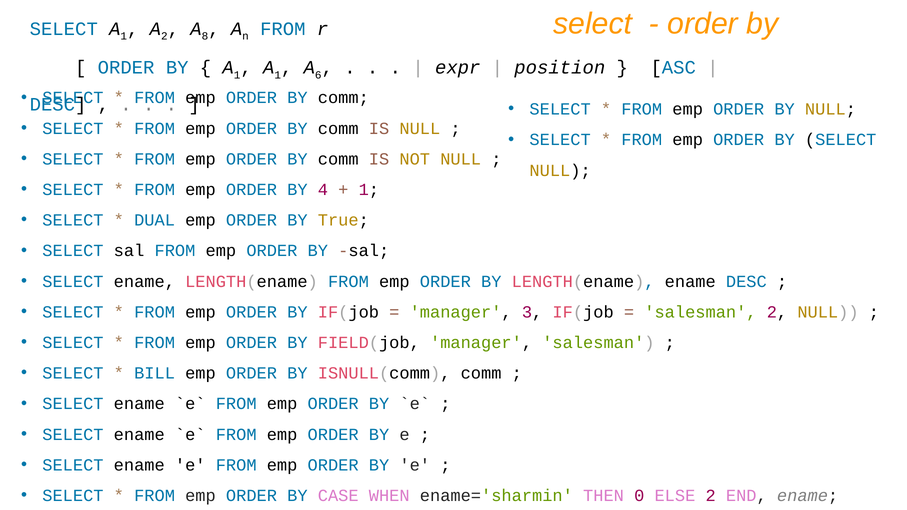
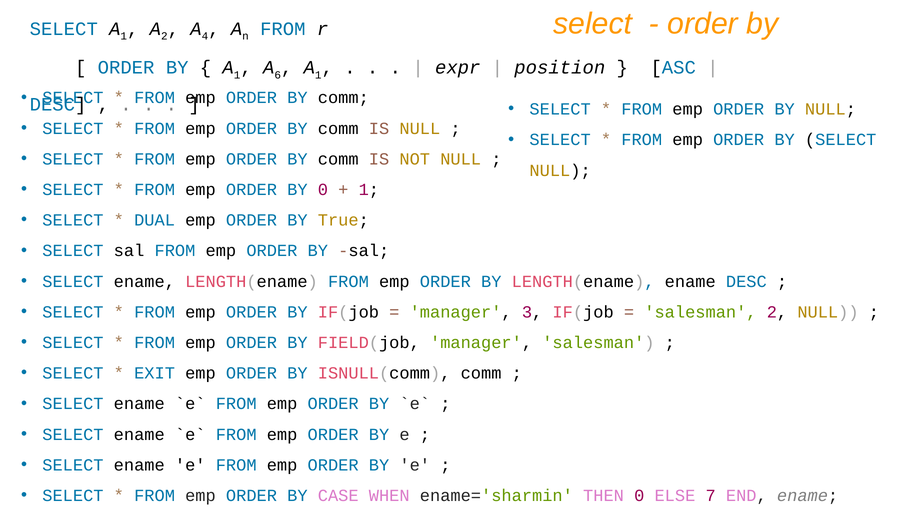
8: 8 -> 4 (205, 36)
1: 1 -> 6 (278, 75)
6: 6 -> 1 (318, 75)
BY 4: 4 -> 0 (323, 190)
BILL: BILL -> EXIT (155, 373)
ELSE 2: 2 -> 7 (711, 496)
